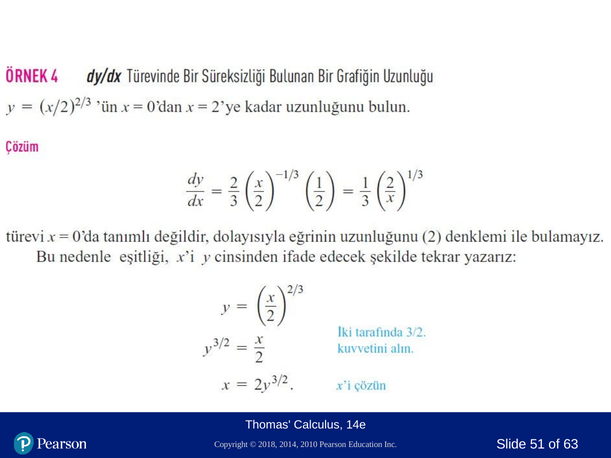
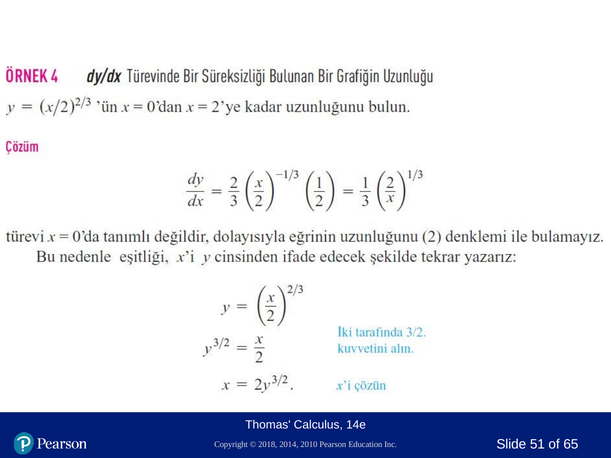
63: 63 -> 65 (571, 444)
